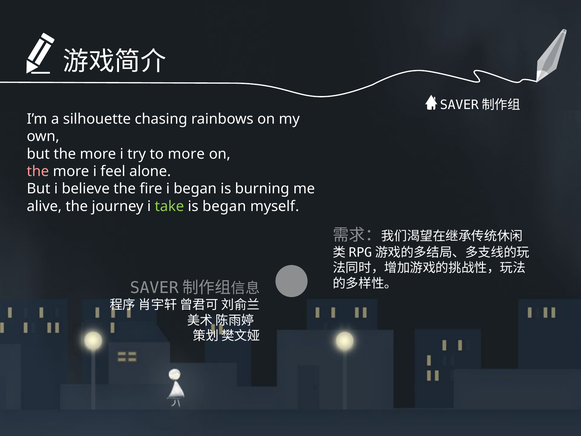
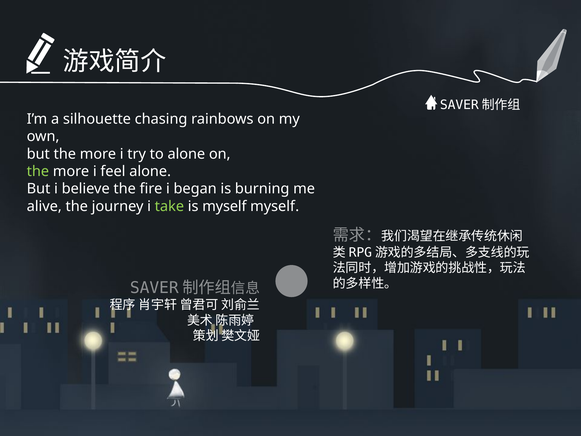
to more: more -> alone (186, 154)
the colour: pink -> light green (38, 171)
is began: began -> myself (224, 206)
